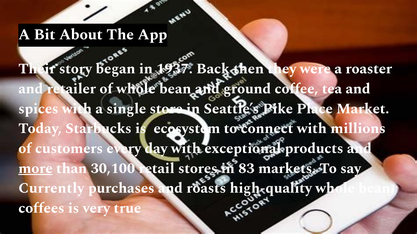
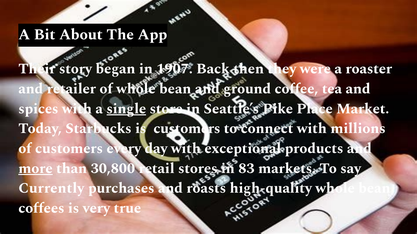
1937: 1937 -> 1907 (175, 69)
single underline: none -> present (126, 109)
is ecosystem: ecosystem -> customers (187, 129)
30,100: 30,100 -> 30,800 (113, 169)
